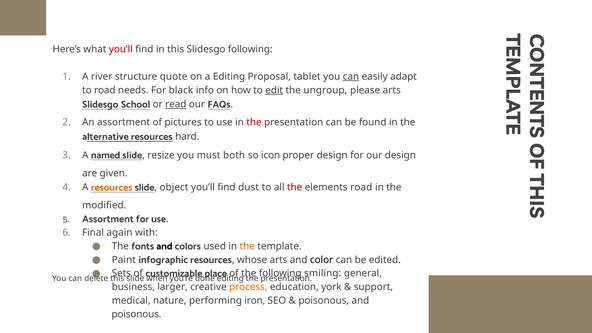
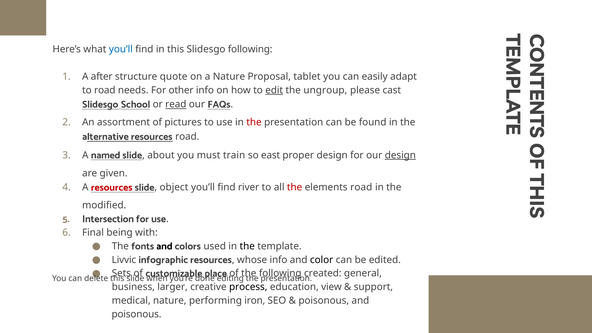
you’ll colour: red -> blue (121, 49)
river: river -> after (102, 76)
a Editing: Editing -> Nature (229, 76)
can underline: present -> none (351, 76)
black: black -> other (181, 90)
please arts: arts -> cast (392, 90)
resources hard: hard -> road (187, 137)
resize: resize -> about (161, 155)
both: both -> train (234, 155)
icon: icon -> east (271, 155)
design underline: none -> present (400, 155)
resources colour: orange -> red (112, 187)
dust: dust -> river (249, 187)
Assortment: Assortment -> Intersection (108, 219)
again: again -> being (120, 233)
the colour: orange -> black (247, 246)
Paint: Paint -> Livvic (124, 260)
whose arts: arts -> info (279, 260)
smiling: smiling -> created (323, 273)
process colour: orange -> black (248, 287)
york: york -> view (331, 287)
